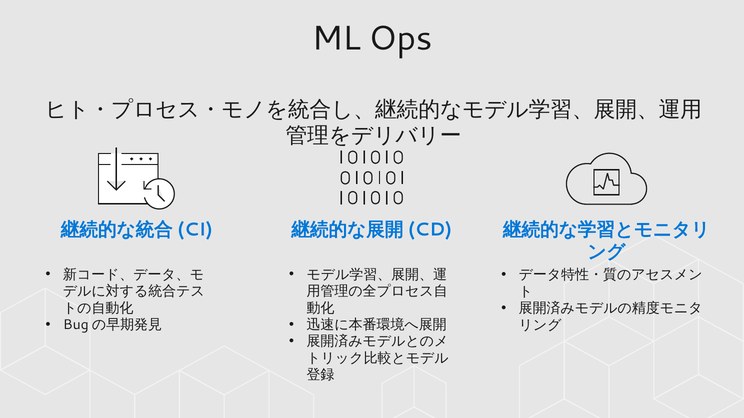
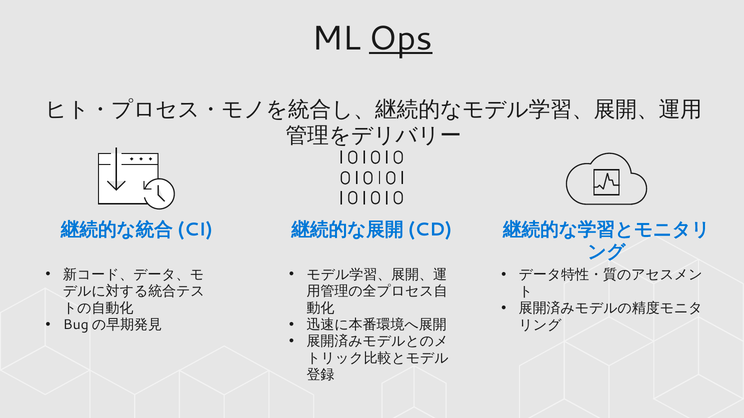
Ops underline: none -> present (401, 38)
